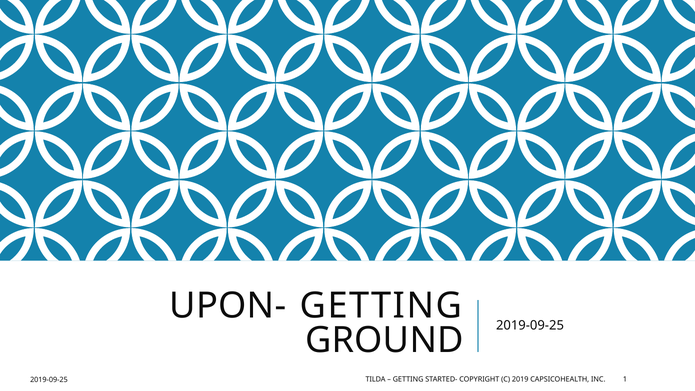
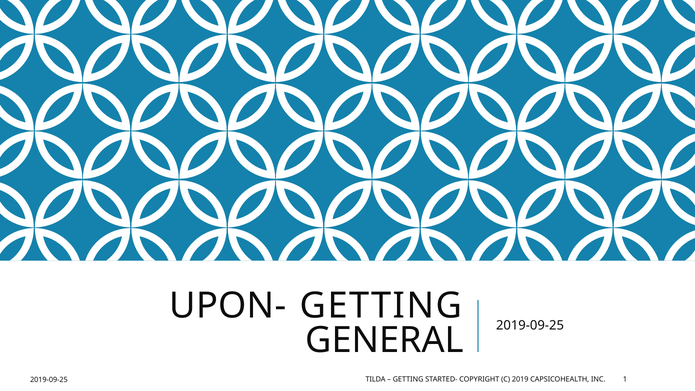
GROUND: GROUND -> GENERAL (385, 340)
